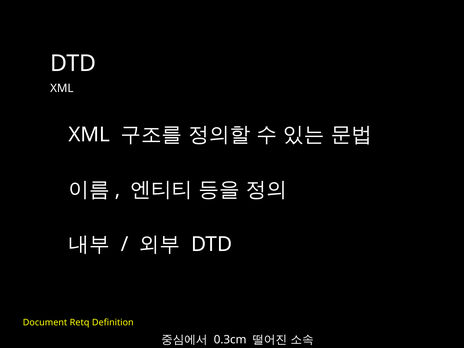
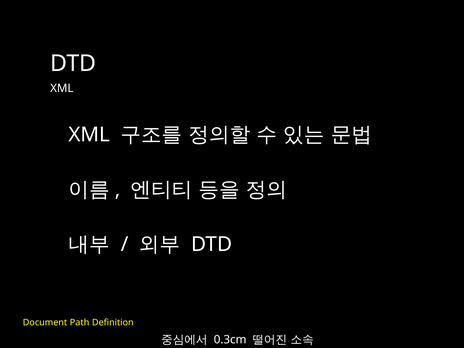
Retq: Retq -> Path (80, 322)
